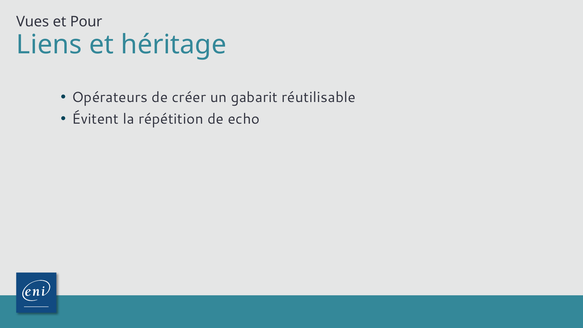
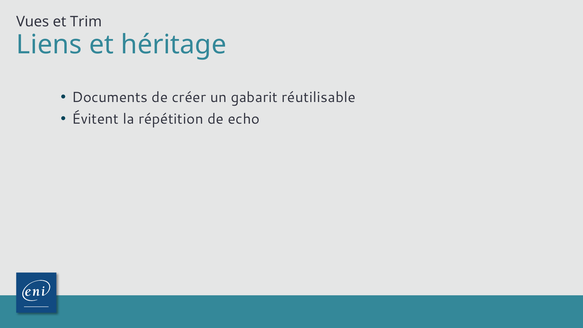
Pour: Pour -> Trim (86, 22)
Opérateurs: Opérateurs -> Documents (110, 97)
